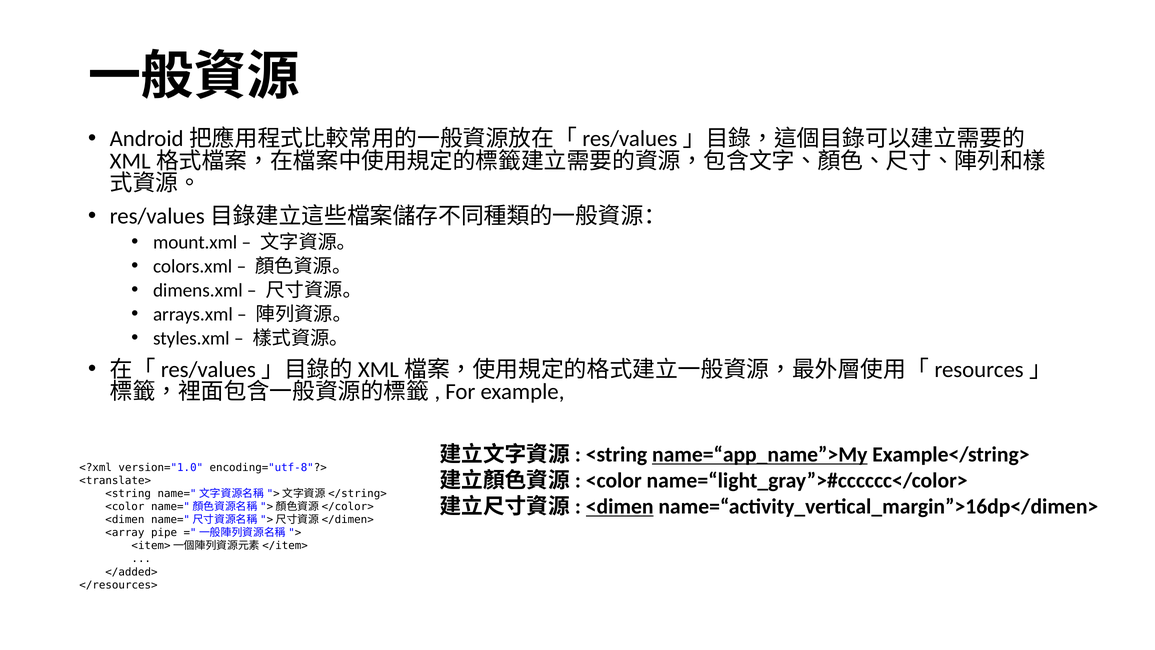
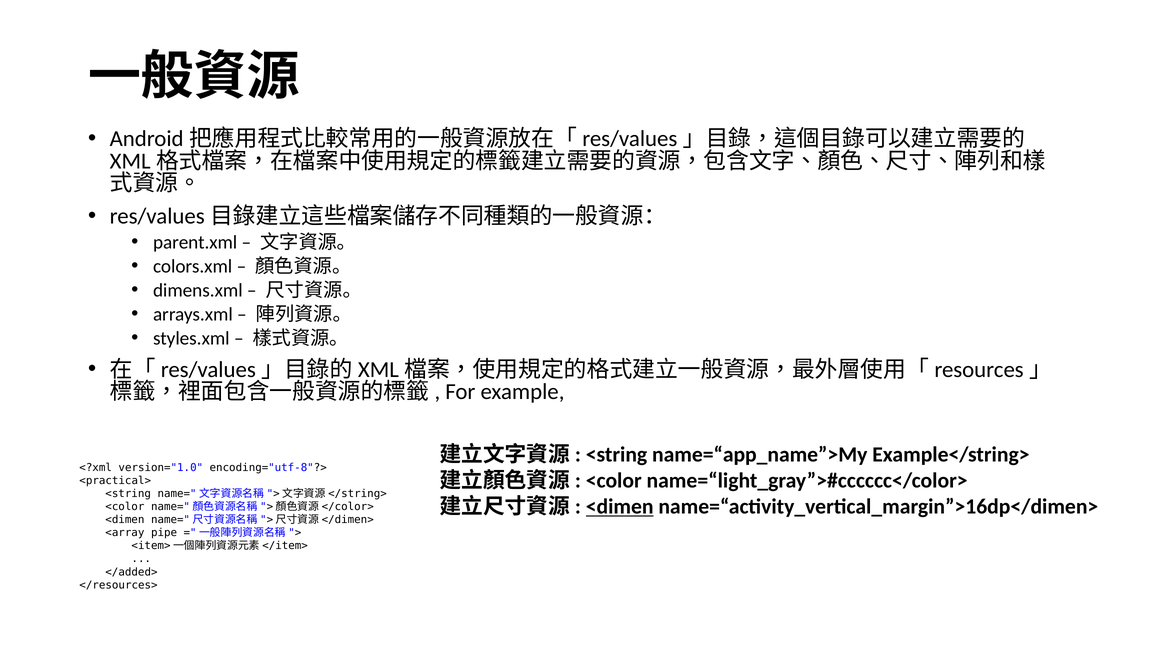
mount.xml: mount.xml -> parent.xml (195, 242)
name=“app_name”>My underline: present -> none (760, 455)
<translate>: <translate> -> <practical> (115, 480)
